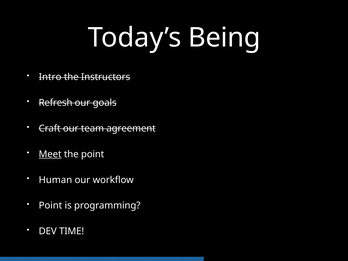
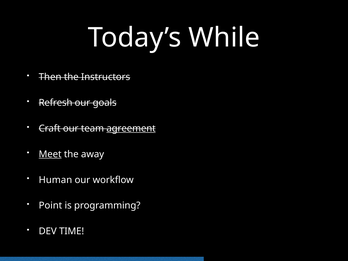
Being: Being -> While (224, 38)
Intro: Intro -> Then (50, 77)
agreement underline: none -> present (131, 128)
the point: point -> away (93, 154)
